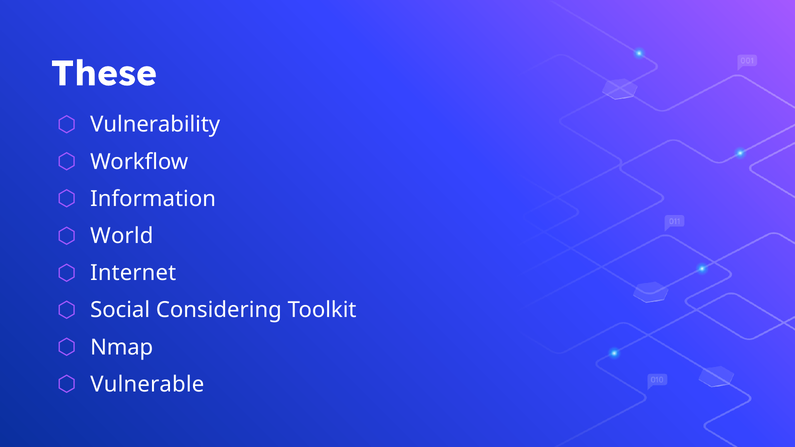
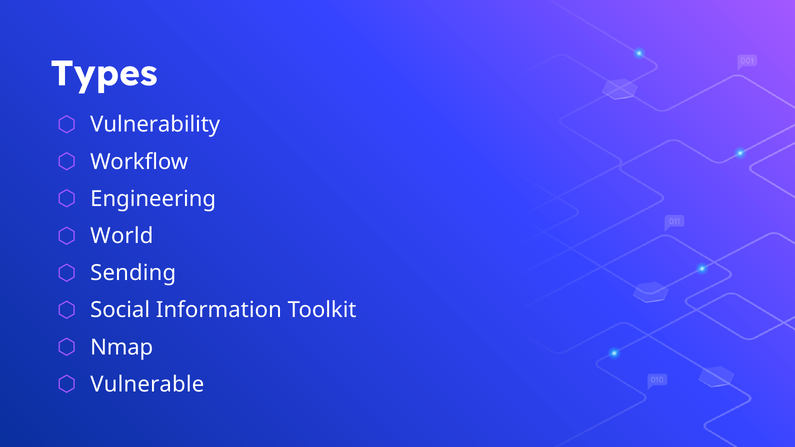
These: These -> Types (104, 74)
Information: Information -> Engineering (153, 199)
Internet: Internet -> Sending (133, 273)
Considering: Considering -> Information (219, 310)
